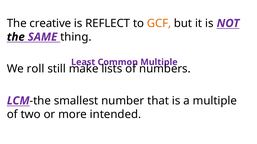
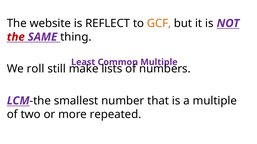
creative: creative -> website (50, 23)
the colour: black -> red (16, 37)
intended: intended -> repeated (116, 115)
